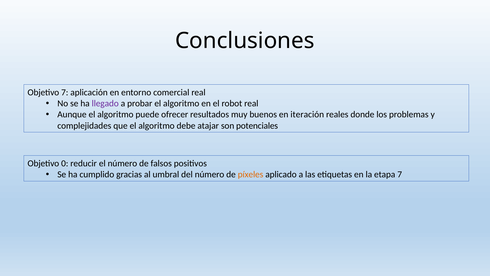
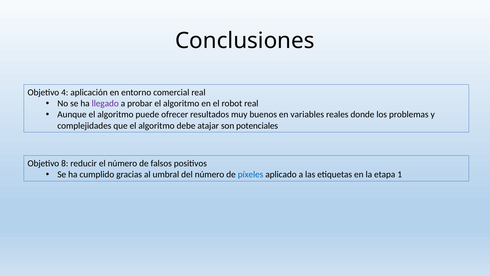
Objetivo 7: 7 -> 4 (65, 92)
iteración: iteración -> variables (307, 114)
0: 0 -> 8 (65, 163)
píxeles colour: orange -> blue (251, 174)
etapa 7: 7 -> 1 (400, 174)
